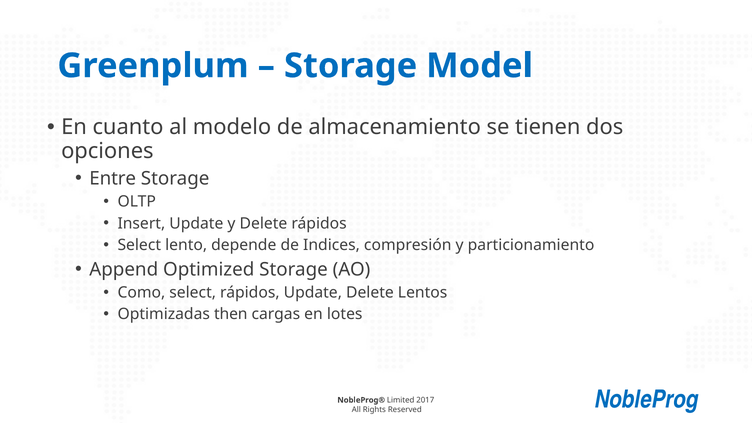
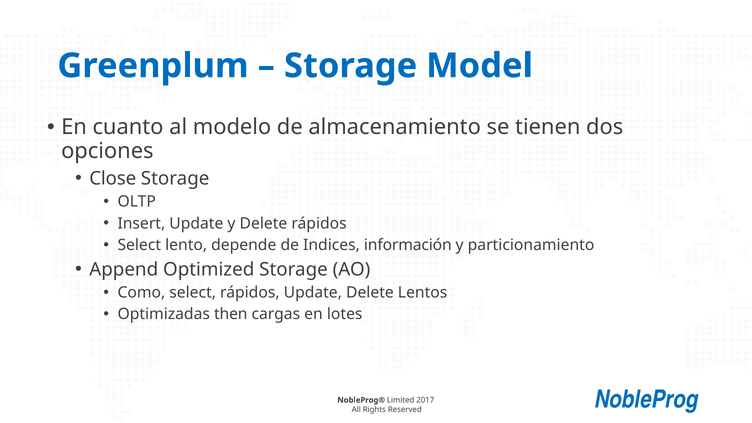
Entre: Entre -> Close (113, 178)
compresión: compresión -> información (408, 245)
